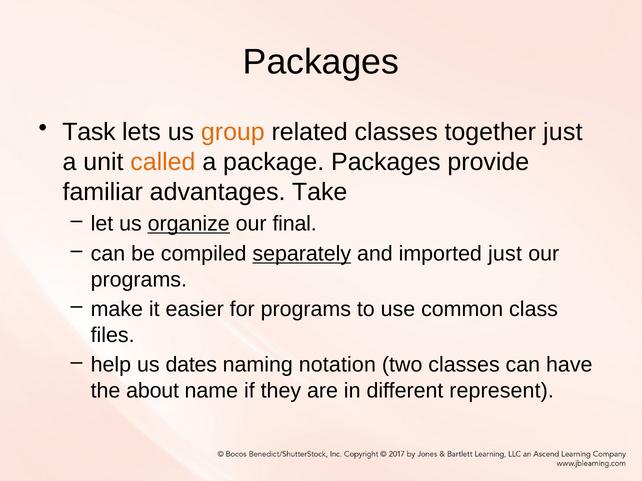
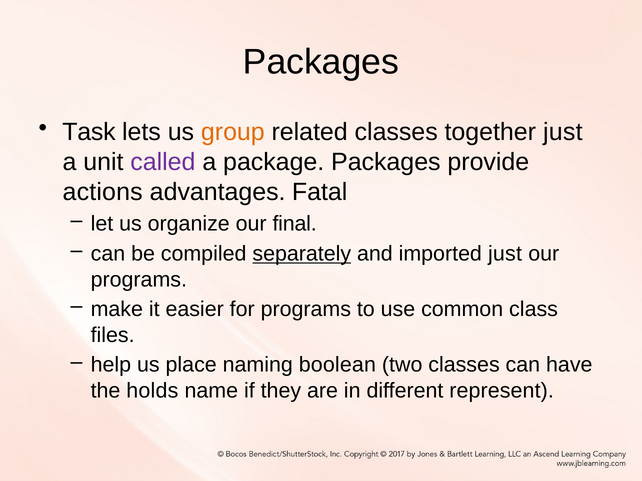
called colour: orange -> purple (163, 162)
familiar: familiar -> actions (103, 192)
Take: Take -> Fatal (320, 192)
organize underline: present -> none (189, 224)
dates: dates -> place (191, 365)
notation: notation -> boolean (337, 365)
about: about -> holds (152, 391)
